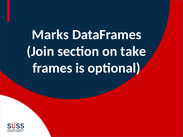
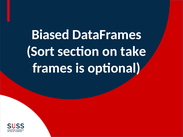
Marks: Marks -> Biased (50, 35)
Join: Join -> Sort (41, 51)
